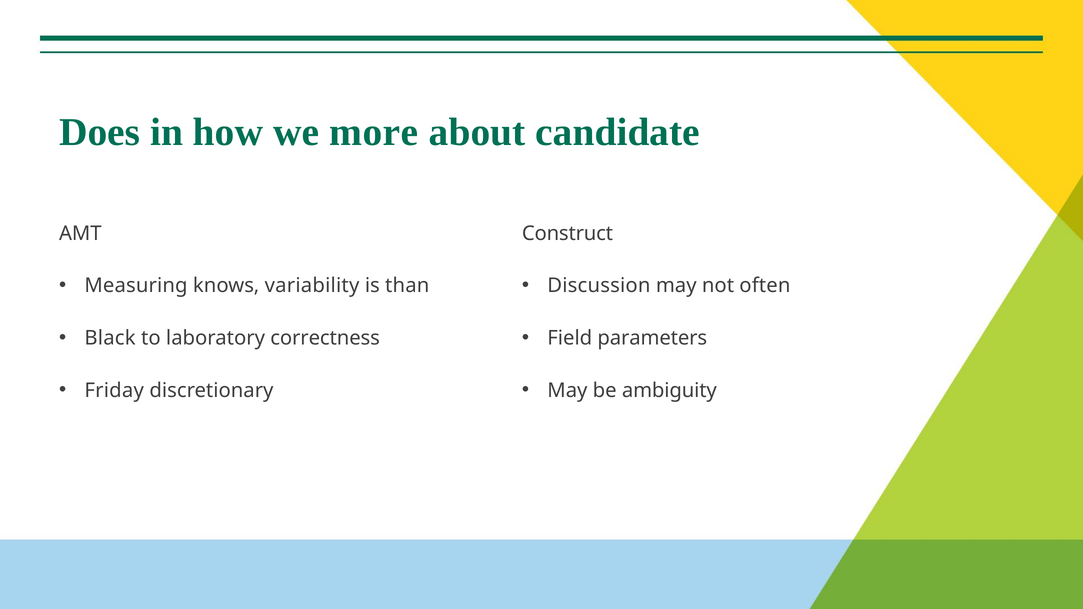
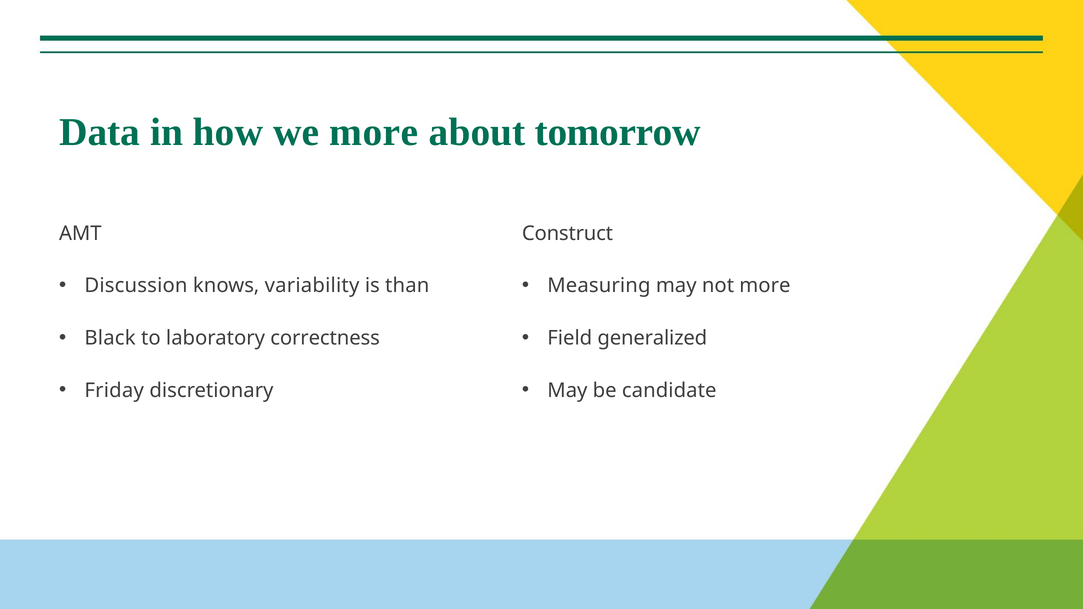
Does: Does -> Data (100, 132)
candidate: candidate -> tomorrow (618, 132)
Measuring: Measuring -> Discussion (136, 286)
Discussion: Discussion -> Measuring (599, 286)
not often: often -> more (765, 286)
parameters: parameters -> generalized (652, 338)
ambiguity: ambiguity -> candidate (669, 390)
